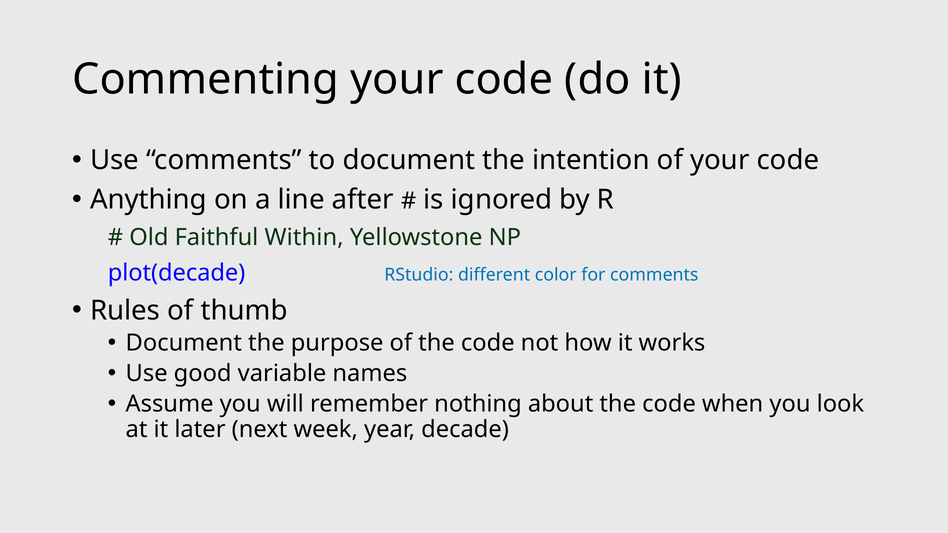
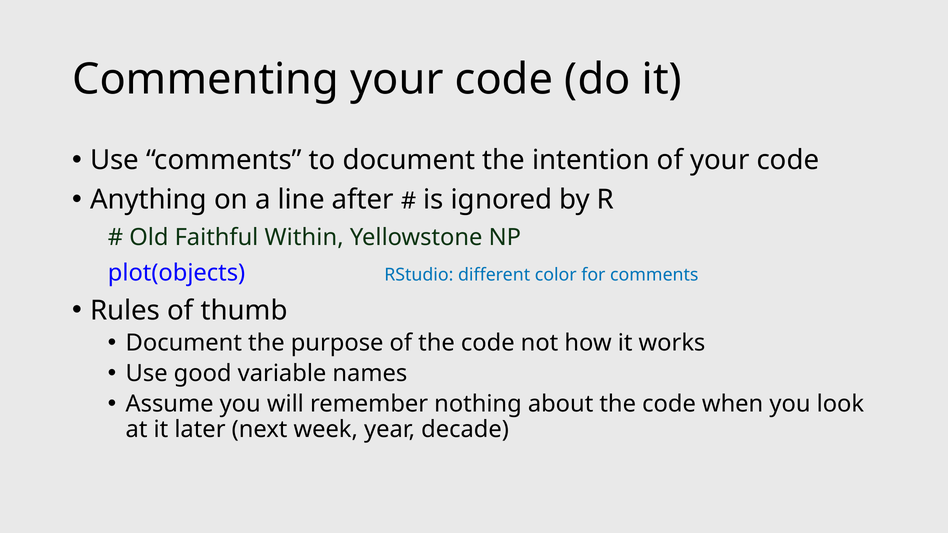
plot(decade: plot(decade -> plot(objects (177, 273)
